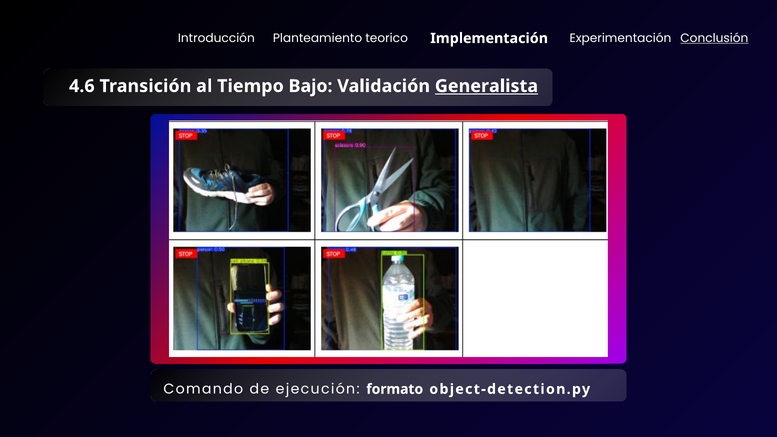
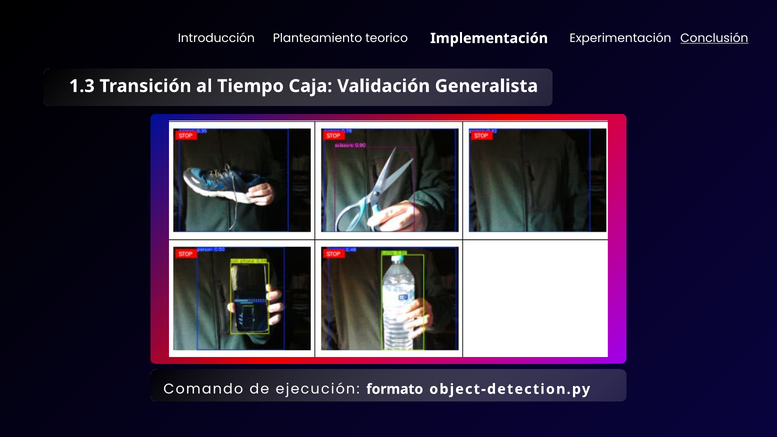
4.6: 4.6 -> 1.3 (82, 86)
Bajo: Bajo -> Caja (310, 86)
Generalista underline: present -> none (486, 86)
